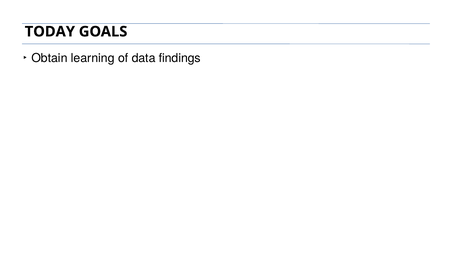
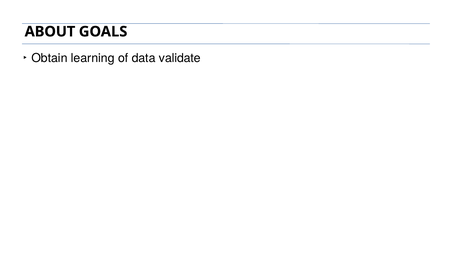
TODAY: TODAY -> ABOUT (50, 32)
findings: findings -> validate (180, 58)
